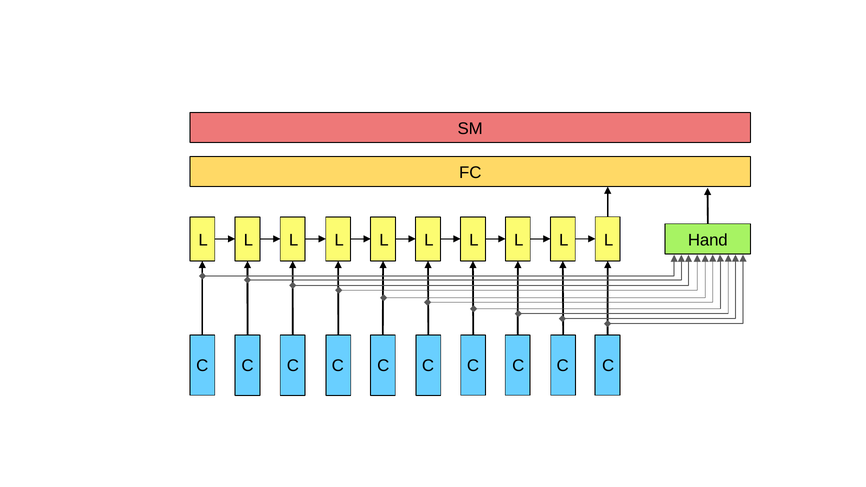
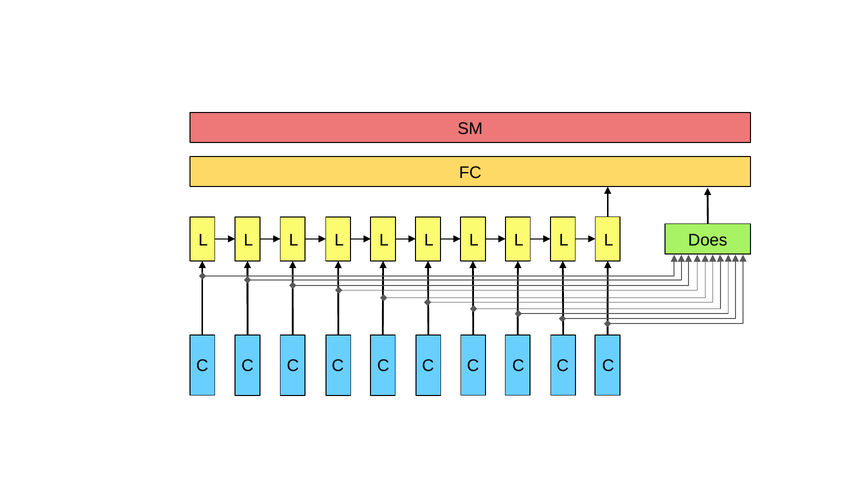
Hand: Hand -> Does (708, 240)
